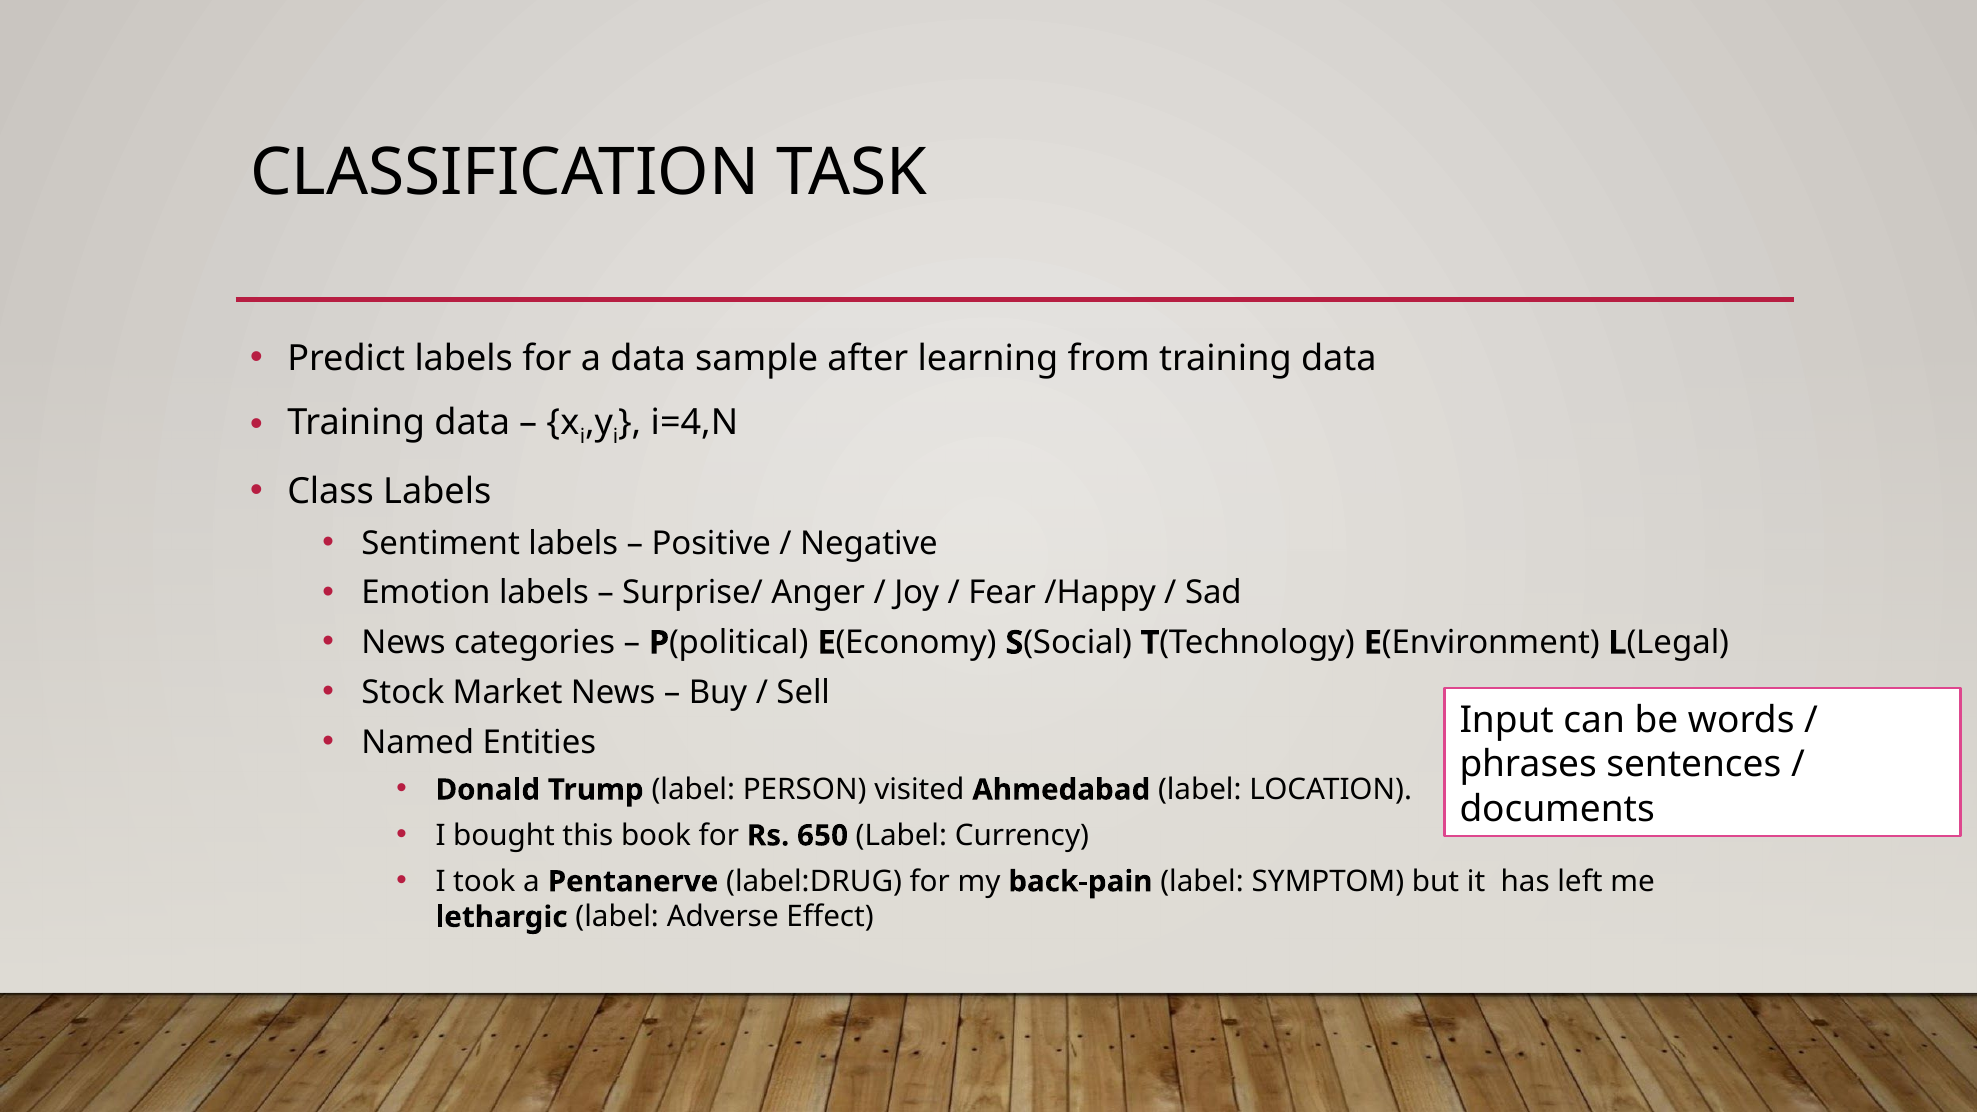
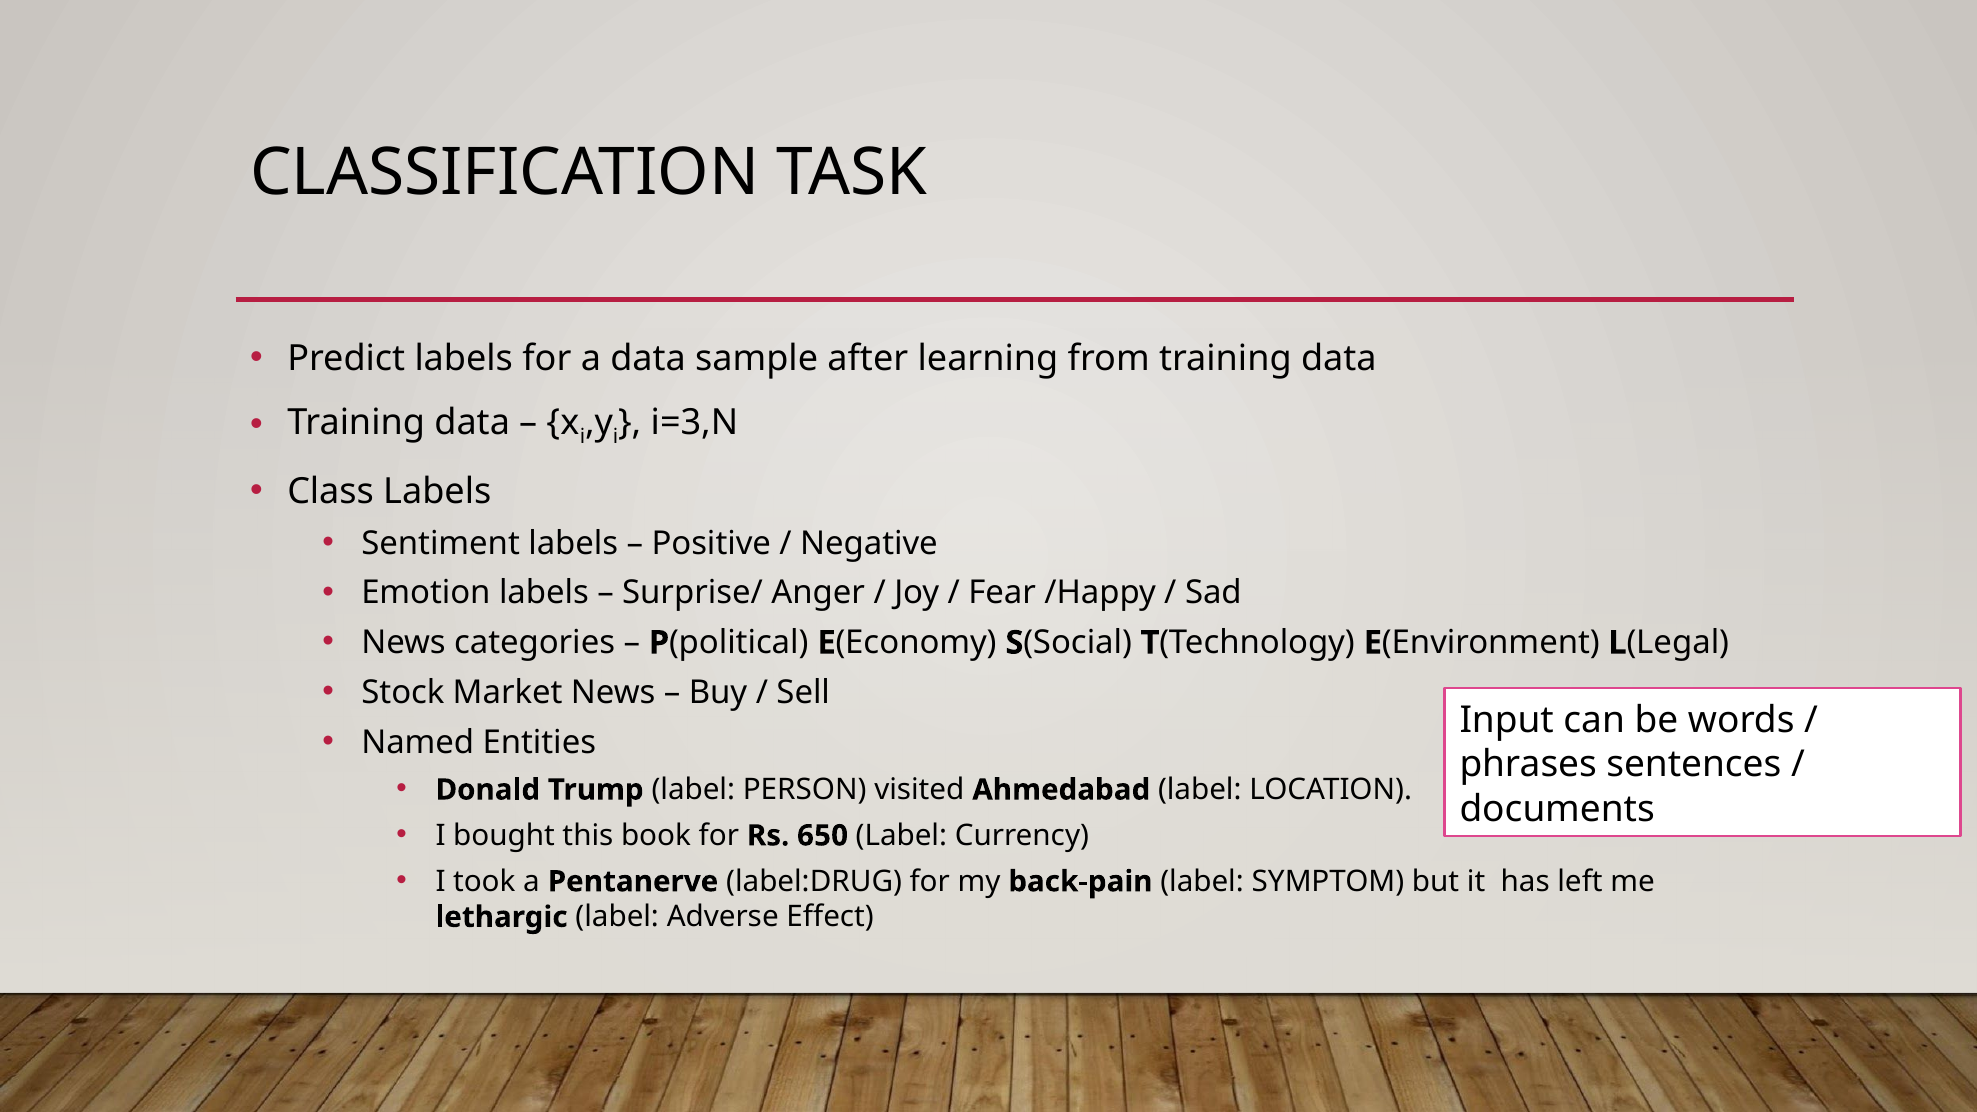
i=4,N: i=4,N -> i=3,N (694, 422)
